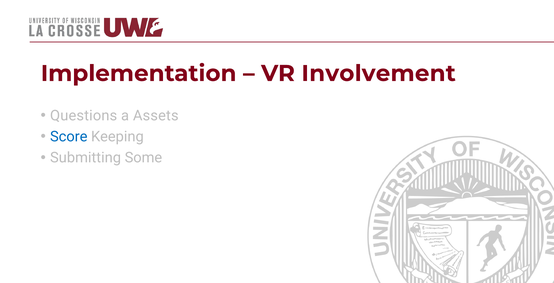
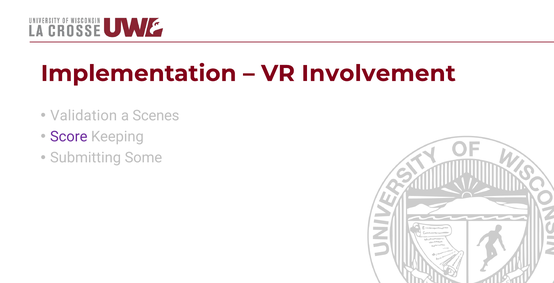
Questions: Questions -> Validation (84, 116)
Assets: Assets -> Scenes (156, 116)
Score colour: blue -> purple (69, 137)
